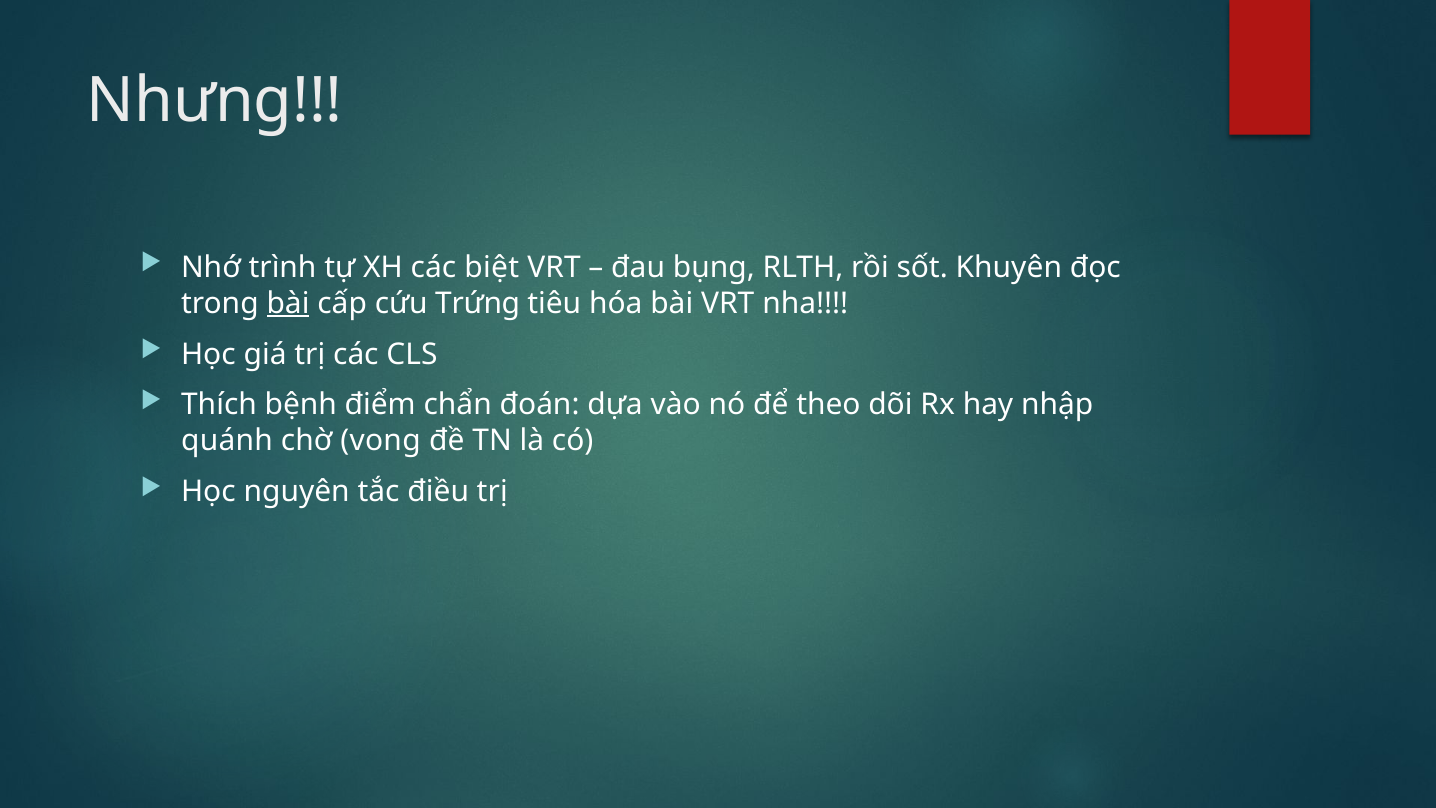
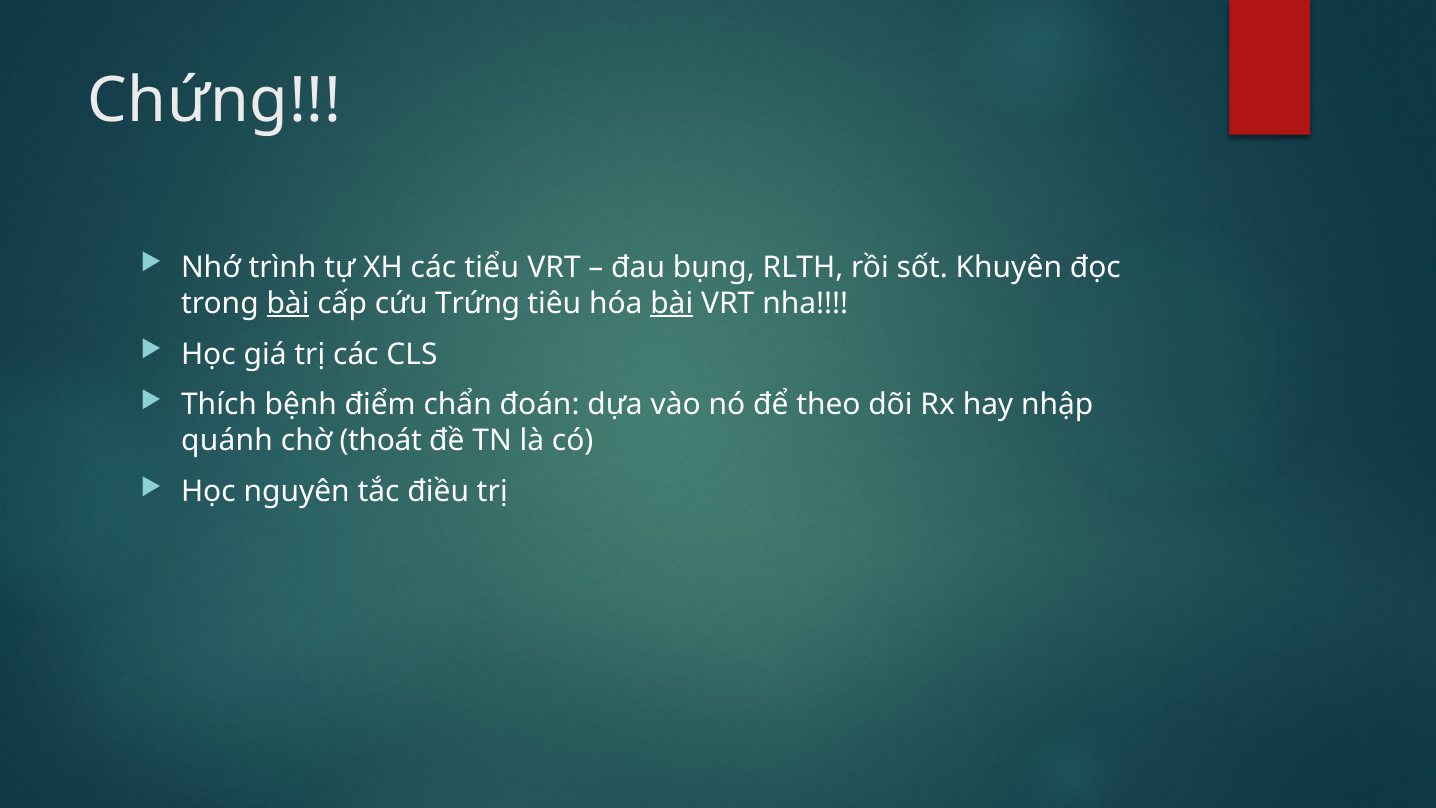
Nhưng: Nhưng -> Chứng (214, 101)
biệt: biệt -> tiểu (492, 267)
bài underline: none -> present (672, 303)
vong: vong -> thoát (381, 441)
